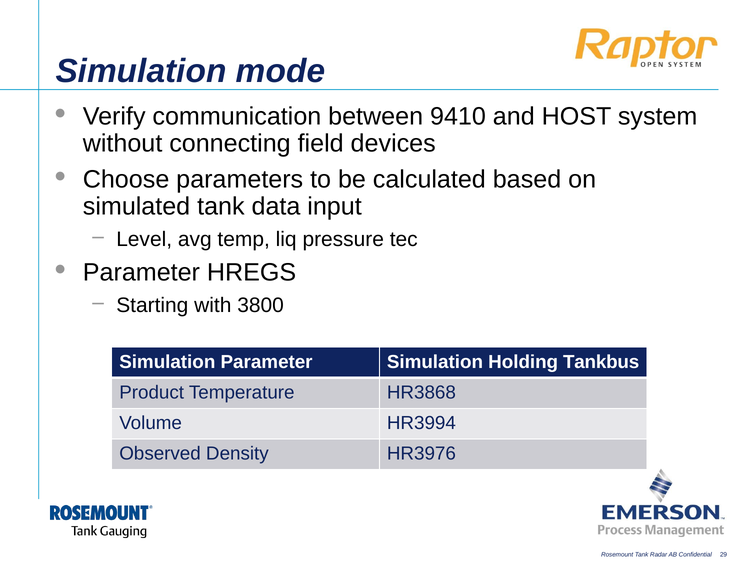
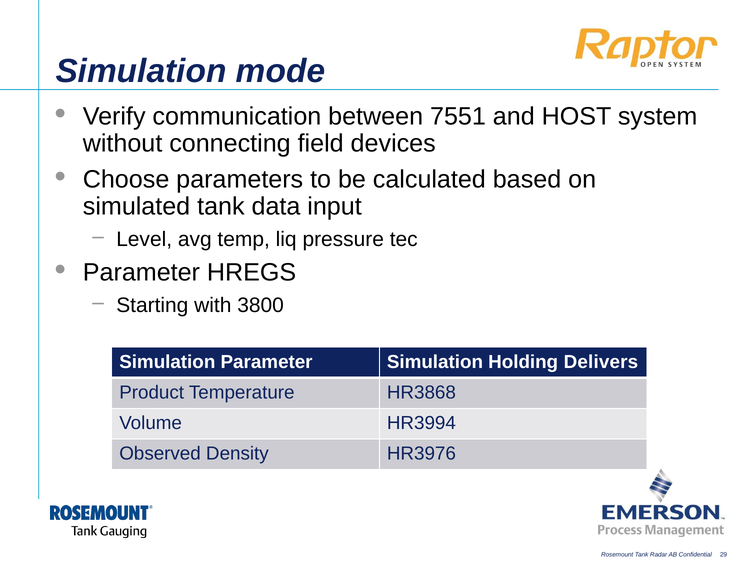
9410: 9410 -> 7551 (458, 117)
Tankbus: Tankbus -> Delivers (601, 362)
